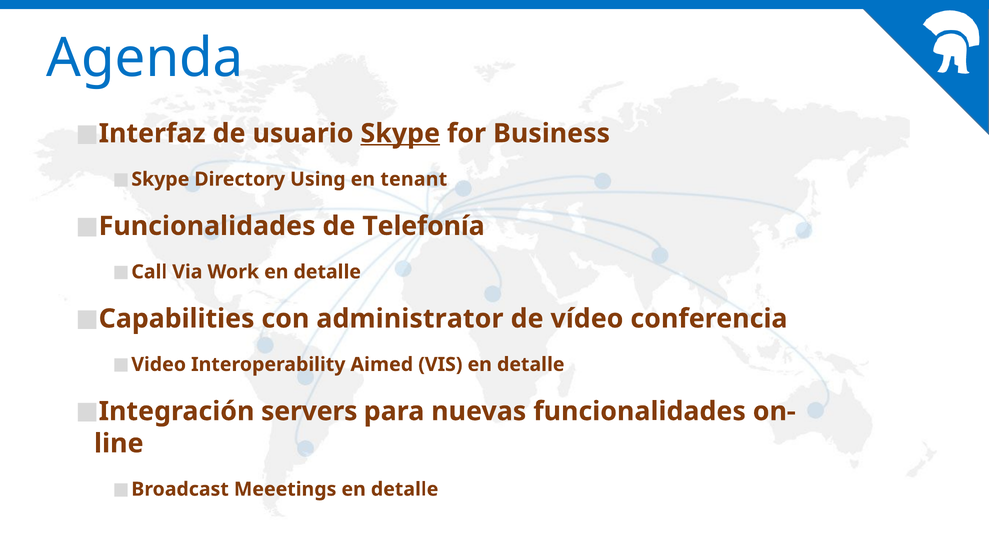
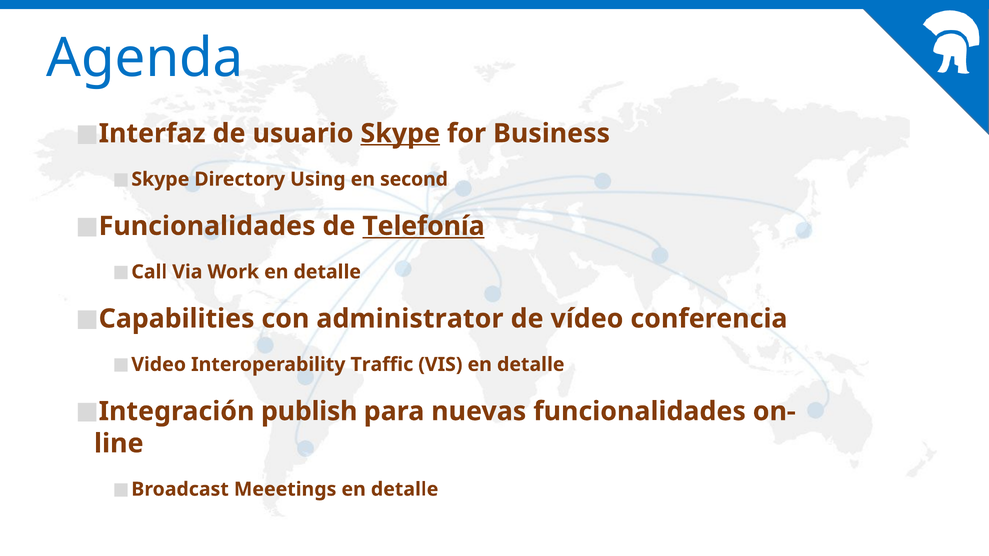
tenant: tenant -> second (414, 179)
Telefonía underline: none -> present (424, 226)
Aimed: Aimed -> Traffic (382, 365)
servers: servers -> publish (309, 412)
